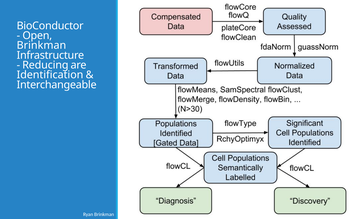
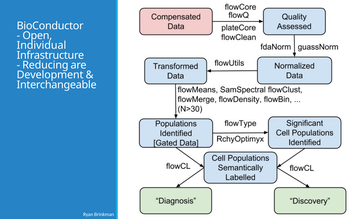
Brinkman: Brinkman -> Individual (41, 45)
Identification: Identification -> Development (50, 75)
